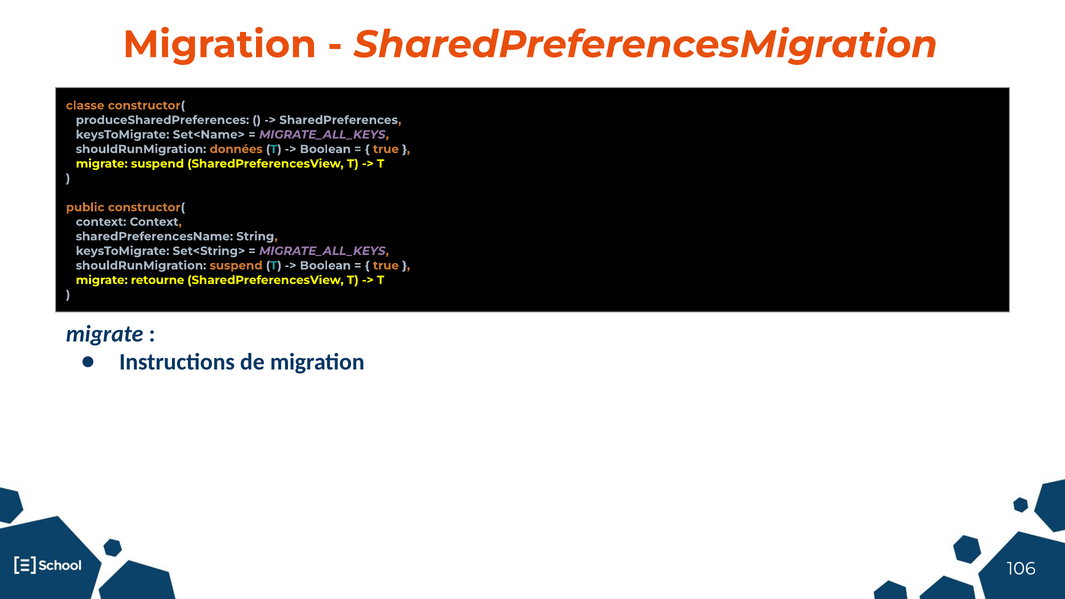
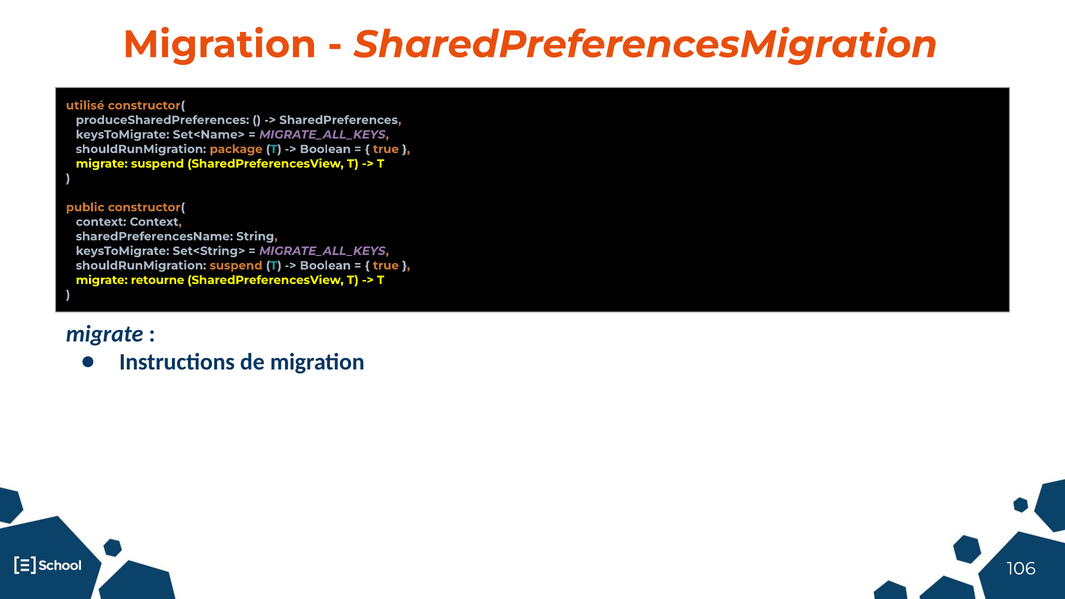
classe: classe -> utilisé (85, 106)
données: données -> package (236, 149)
